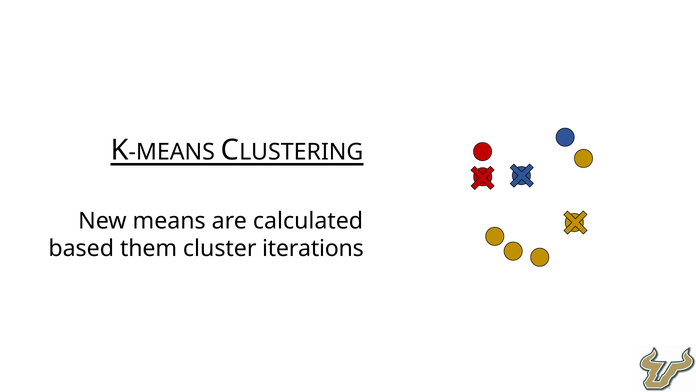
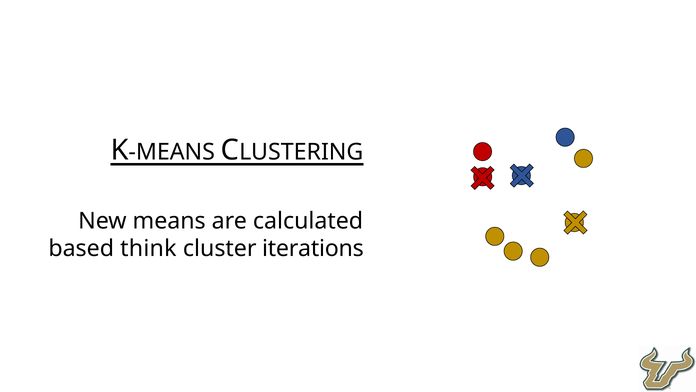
them: them -> think (148, 248)
